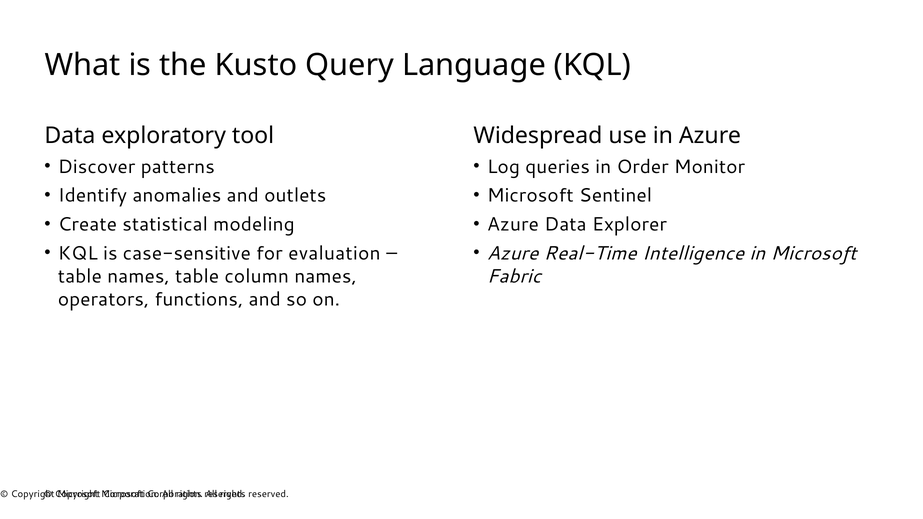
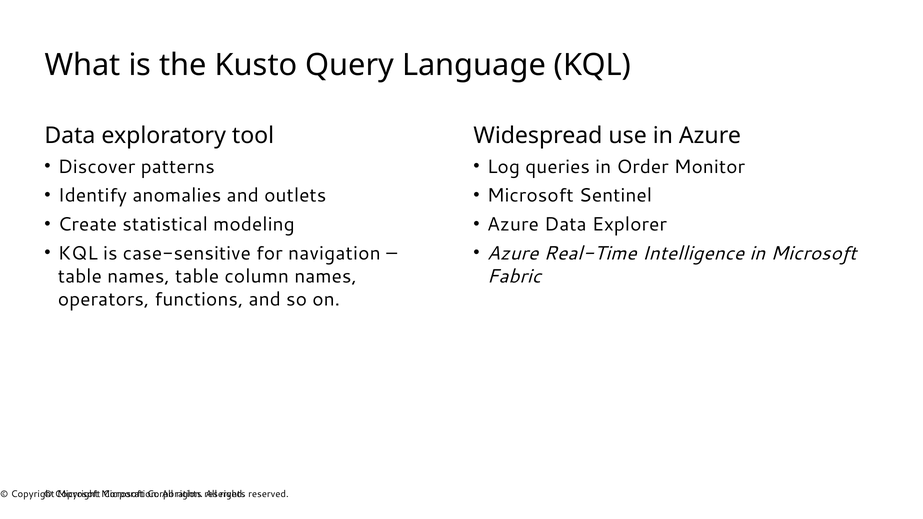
evaluation: evaluation -> navigation (334, 253)
